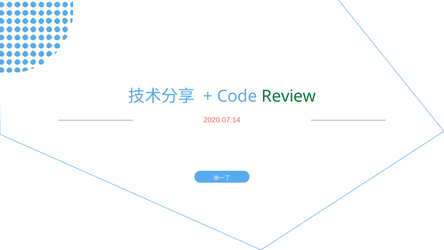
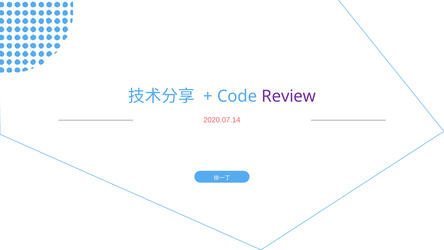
Review colour: green -> purple (289, 96)
